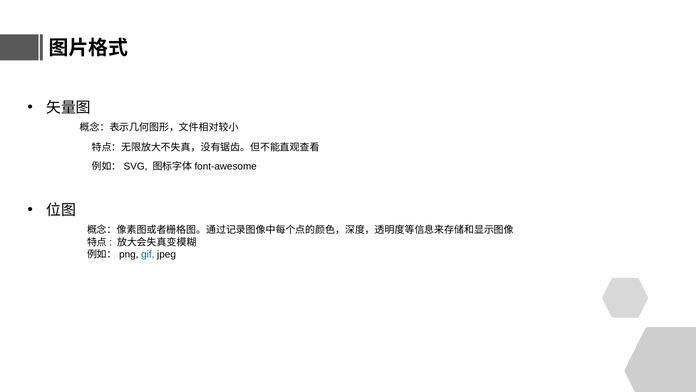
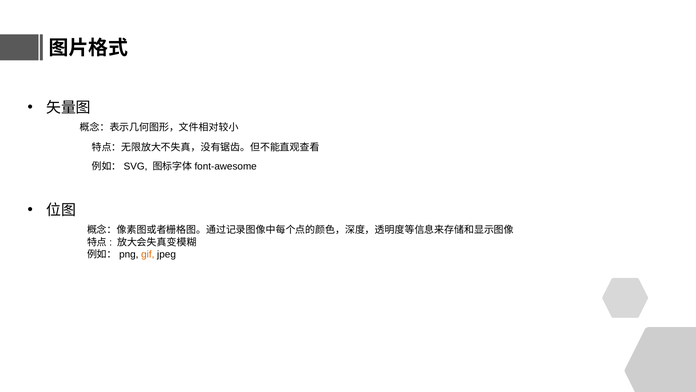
gif colour: blue -> orange (148, 254)
